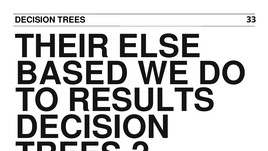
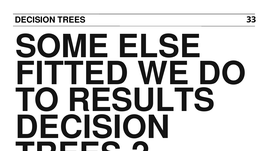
THEIR: THEIR -> SOME (62, 47)
BASED: BASED -> FITTED (72, 73)
